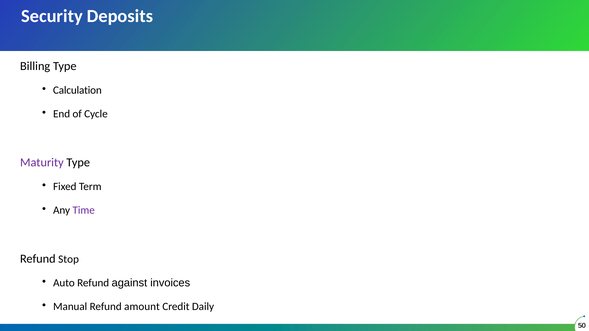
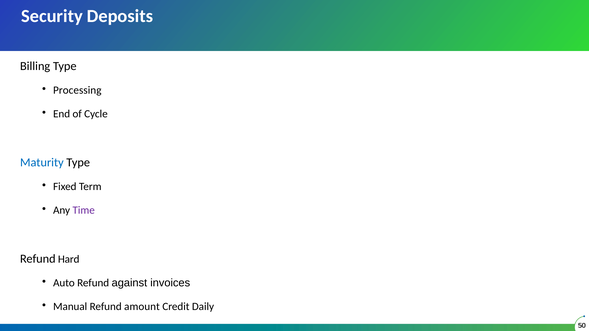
Calculation: Calculation -> Processing (77, 90)
Maturity colour: purple -> blue (42, 162)
Stop: Stop -> Hard (69, 259)
